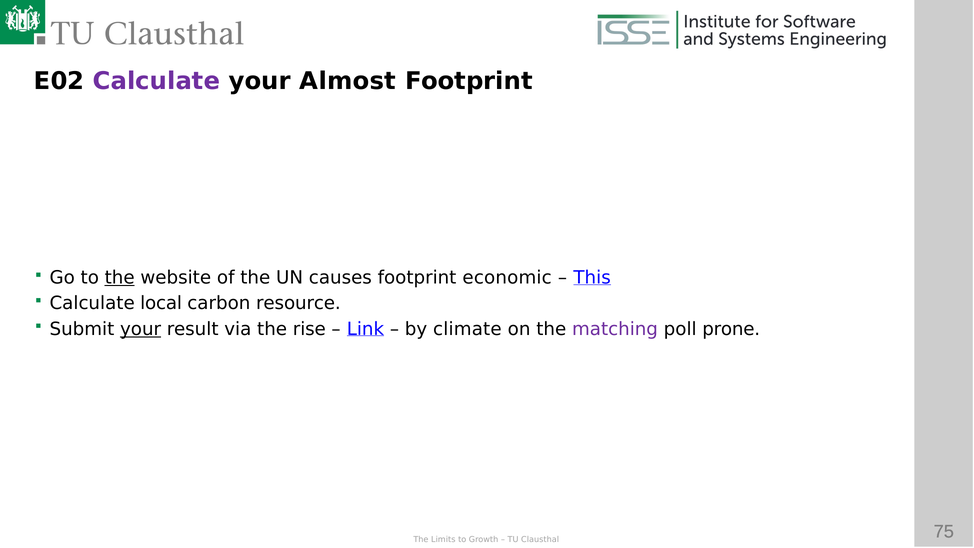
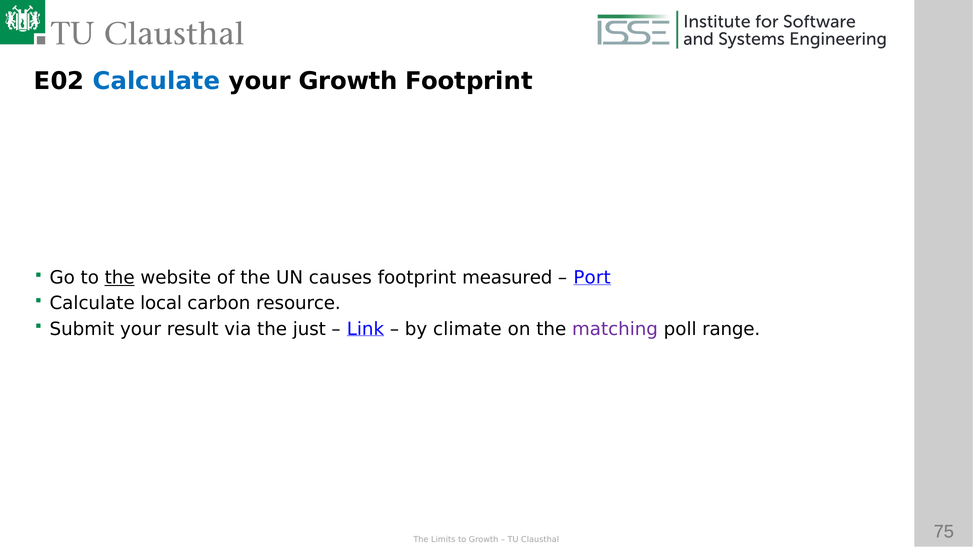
Calculate colour: purple -> blue (157, 81)
your Almost: Almost -> Growth (348, 81)
economic: economic -> measured (507, 278)
This: This -> Port (592, 278)
your underline: present -> none (141, 329)
rise: rise -> just (309, 329)
prone: prone -> range (731, 329)
